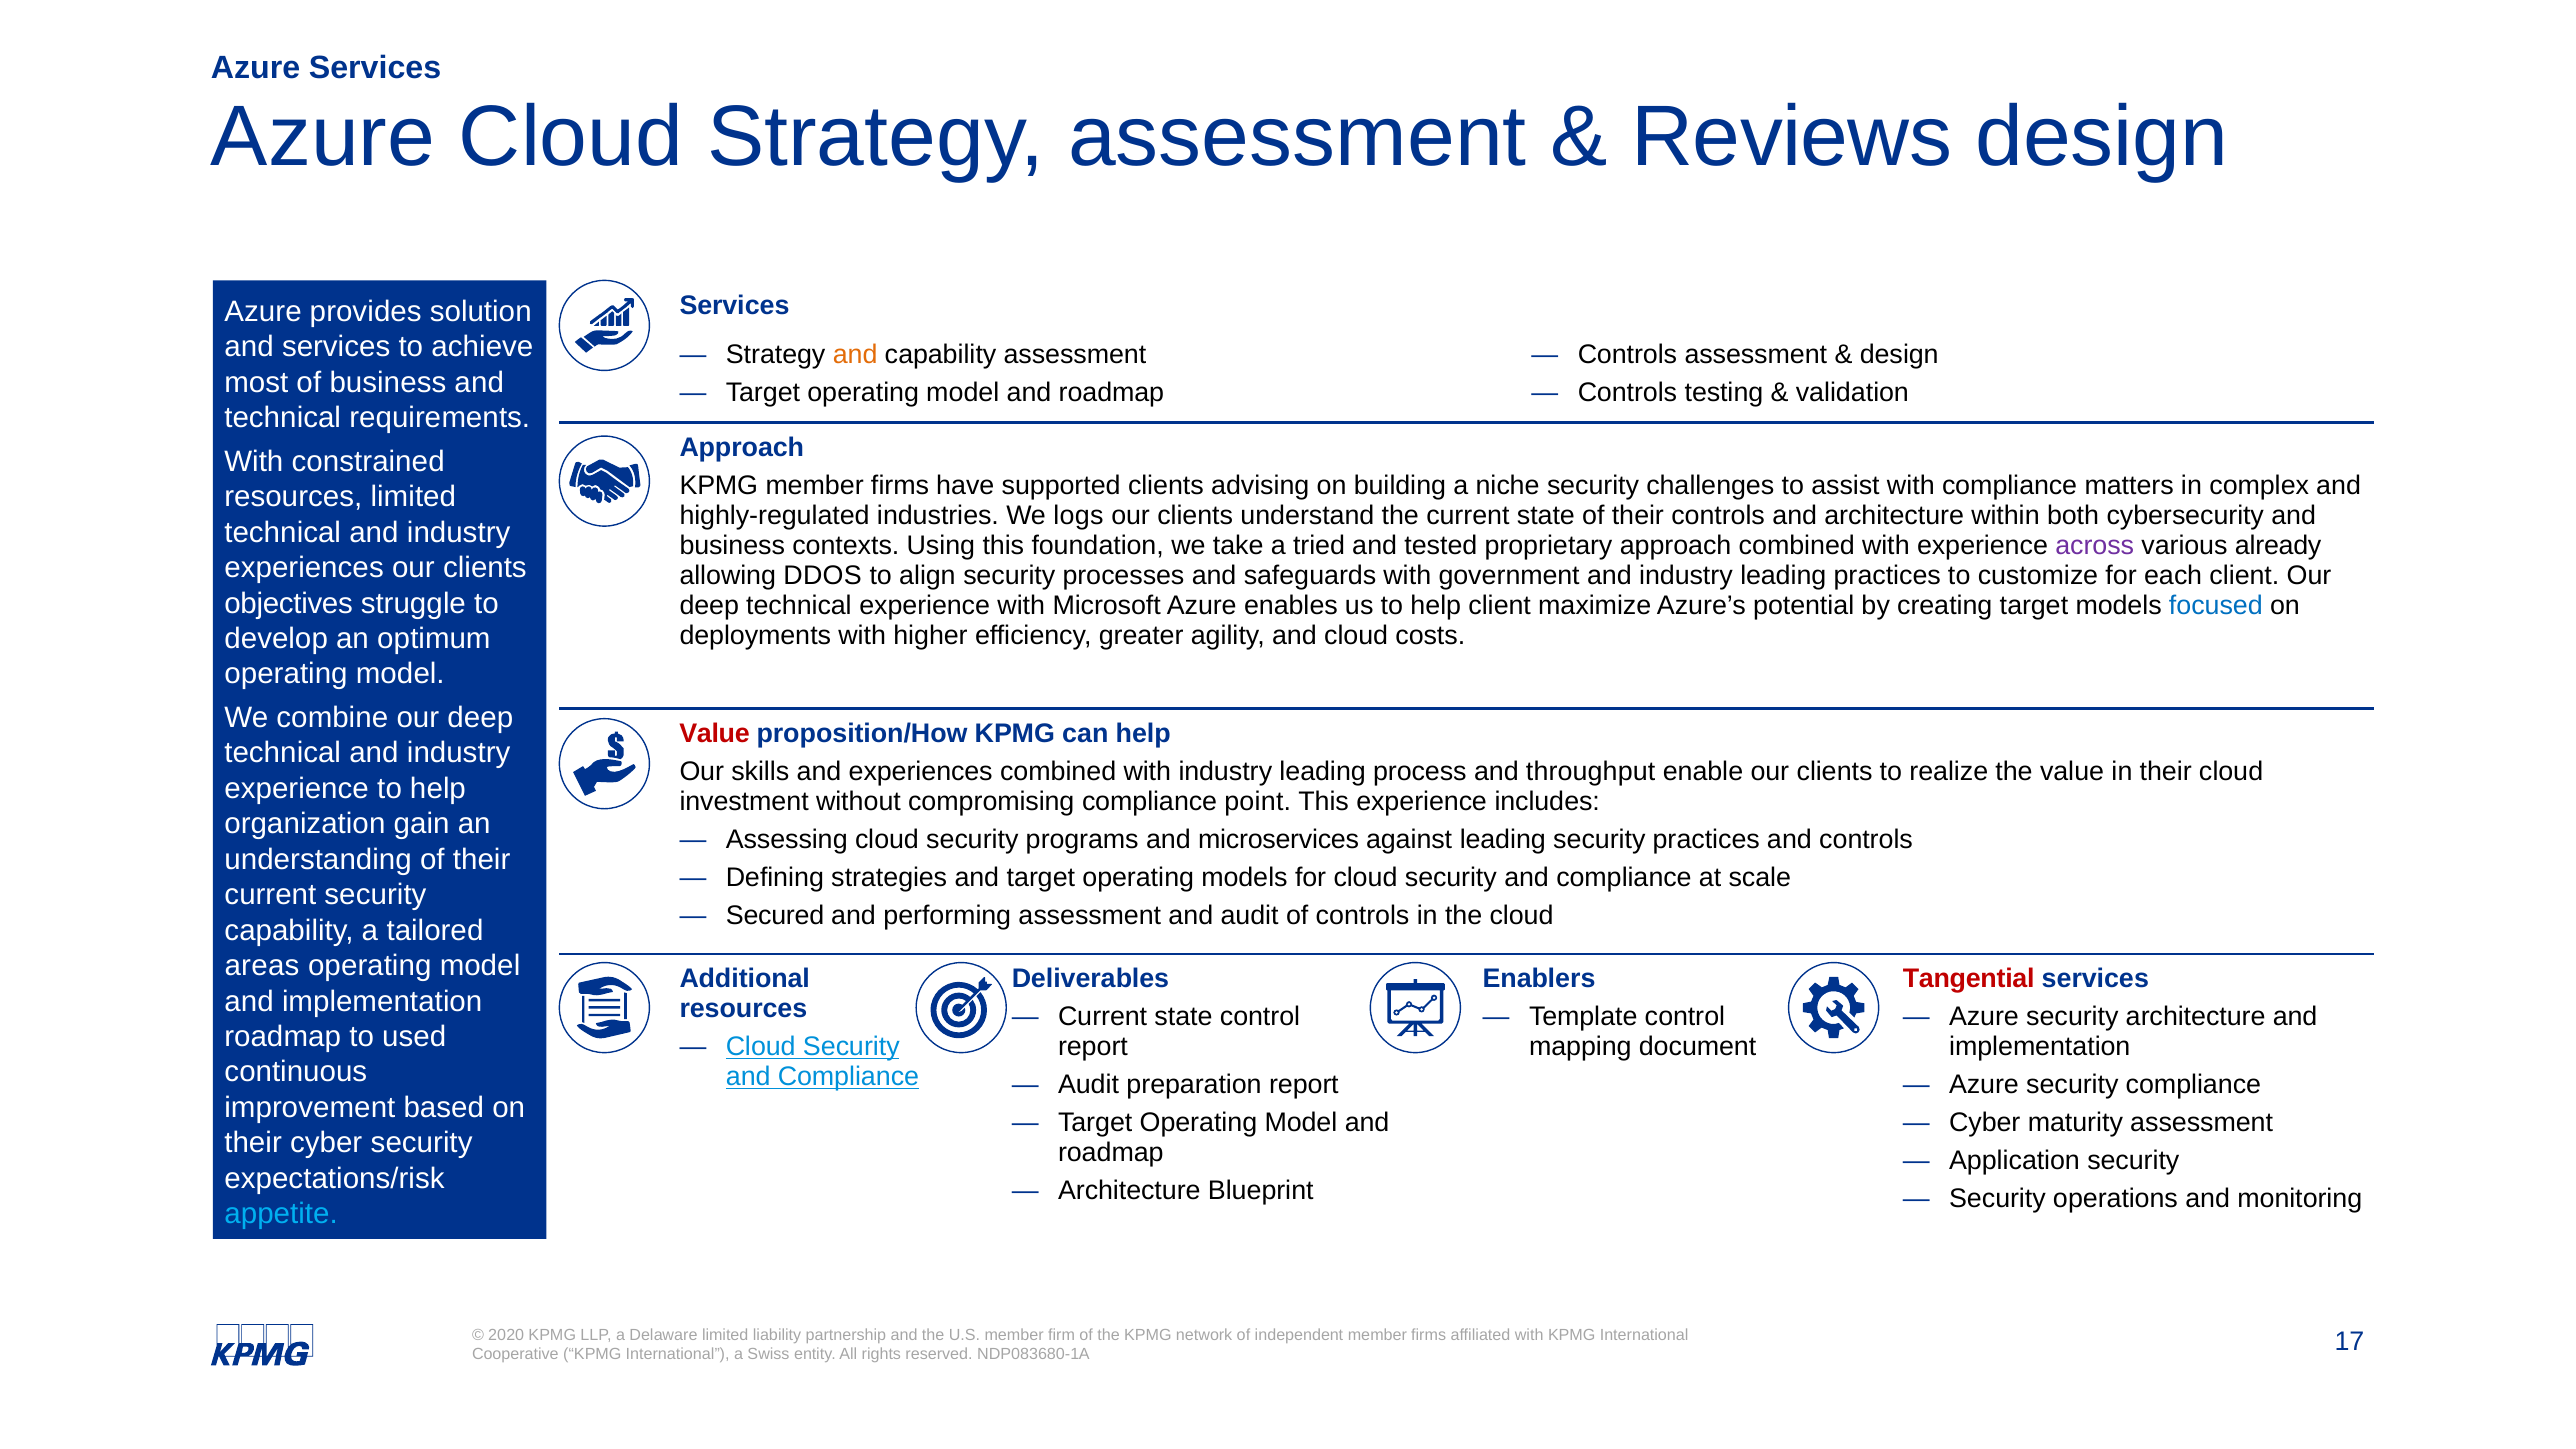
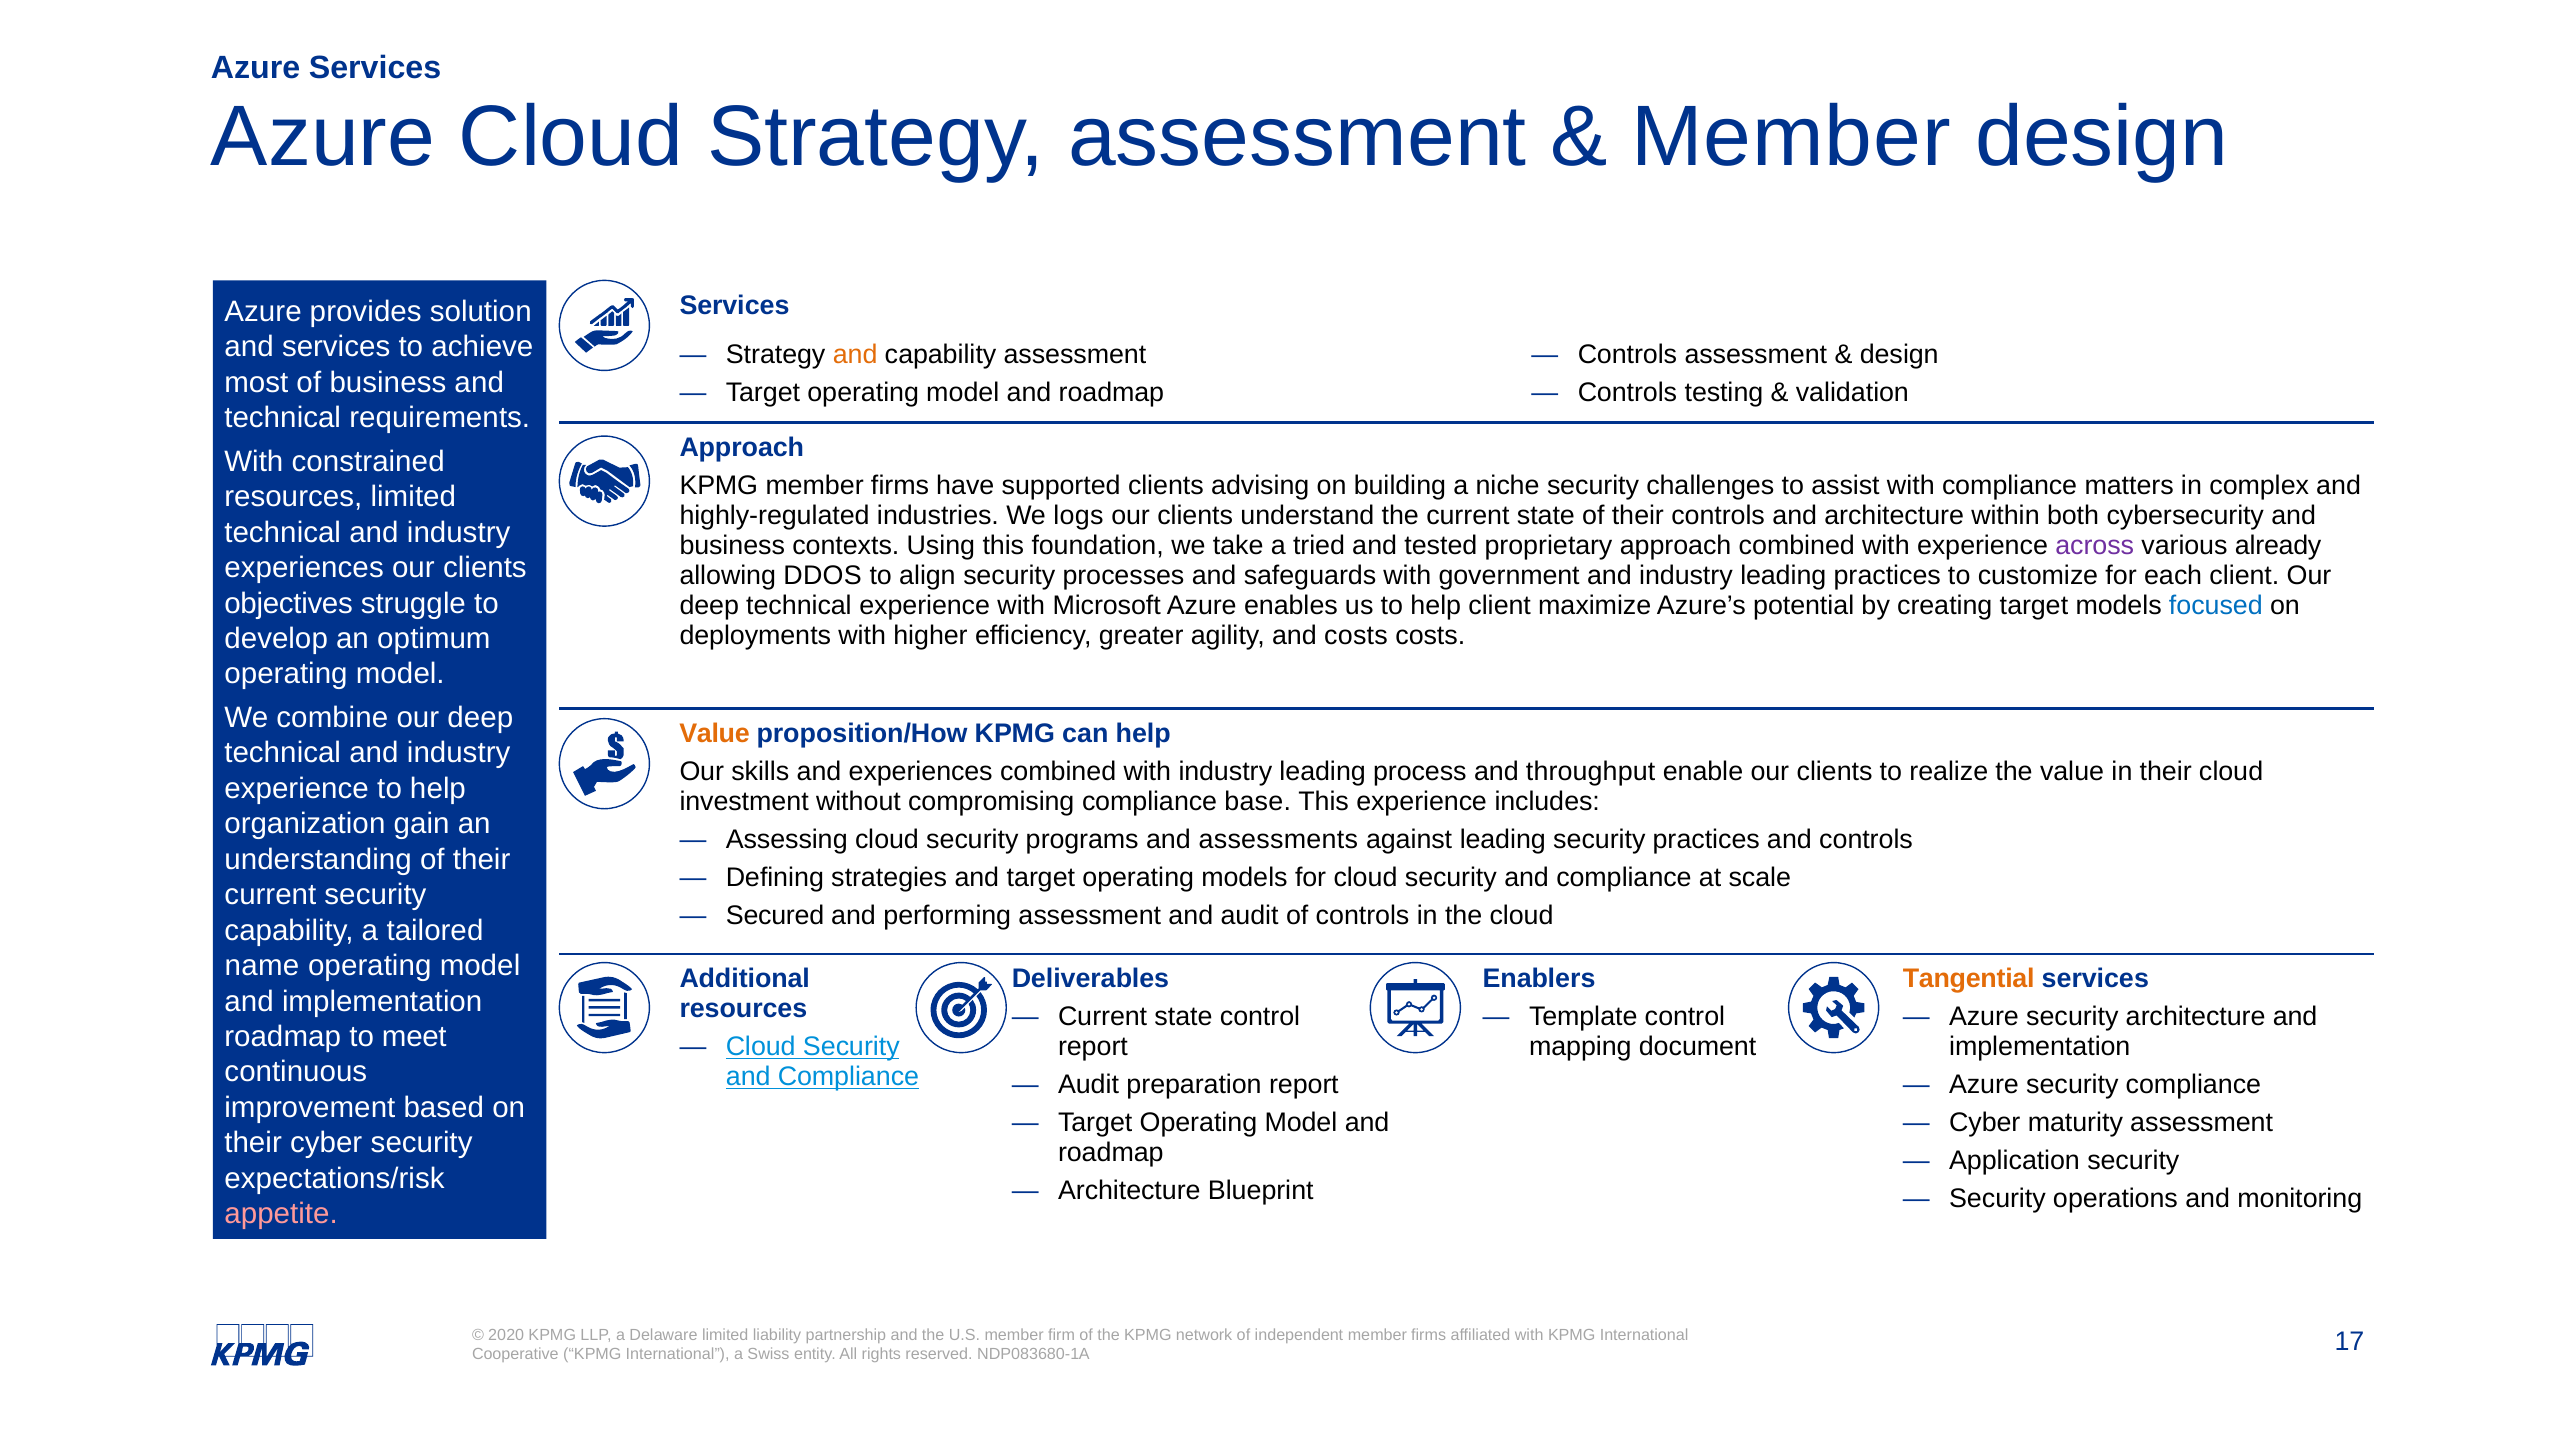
Reviews: Reviews -> Member (1791, 137)
and cloud: cloud -> costs (1356, 635)
Value colour: red -> orange (715, 733)
point: point -> base (1258, 801)
microservices: microservices -> assessments (1278, 839)
areas: areas -> name (262, 966)
Tangential colour: red -> orange (1969, 979)
used: used -> meet (414, 1037)
appetite colour: light blue -> pink (281, 1214)
